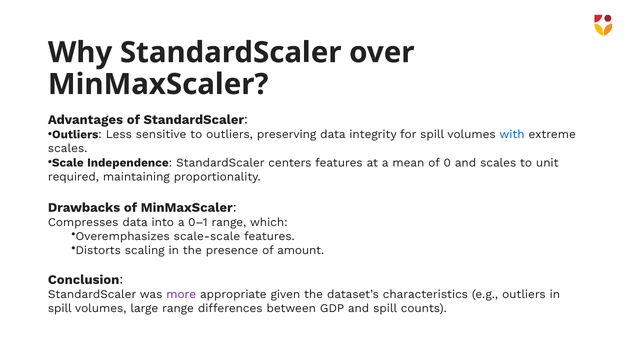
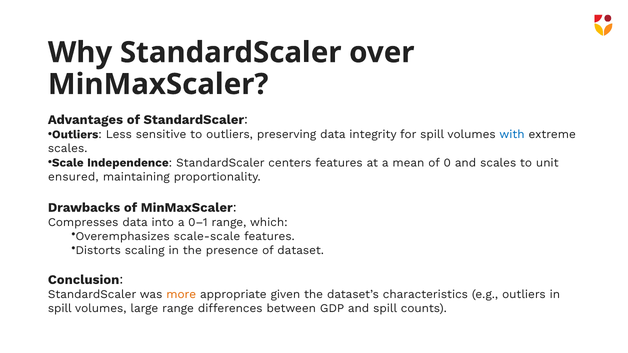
required: required -> ensured (73, 177)
amount: amount -> dataset (301, 251)
more colour: purple -> orange (181, 295)
